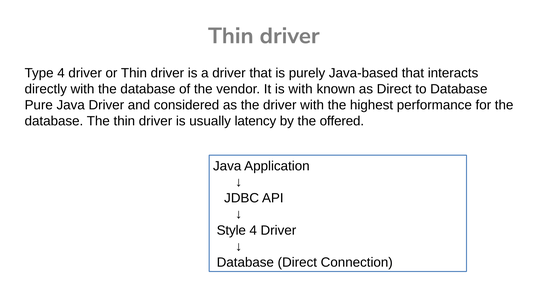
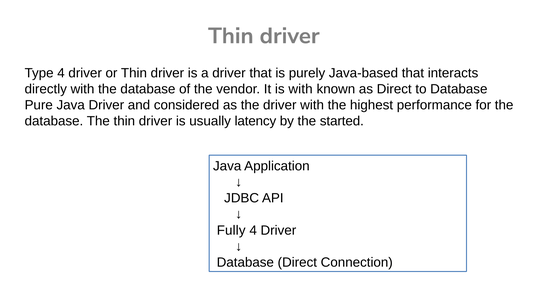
offered: offered -> started (342, 121)
Style: Style -> Fully (231, 230)
